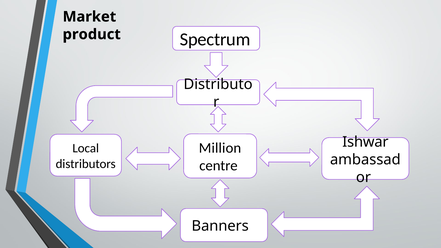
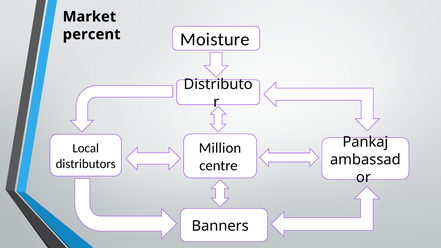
product: product -> percent (92, 34)
Spectrum: Spectrum -> Moisture (215, 40)
Ishwar: Ishwar -> Pankaj (365, 142)
